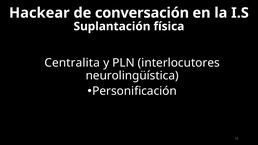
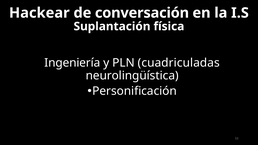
Centralita: Centralita -> Ingeniería (72, 63)
interlocutores: interlocutores -> cuadriculadas (179, 63)
